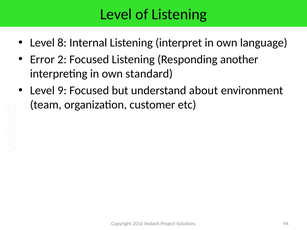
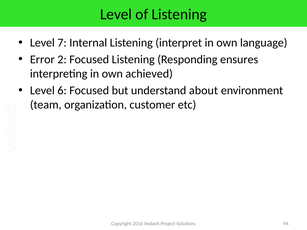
8: 8 -> 7 (62, 43)
another: another -> ensures (239, 60)
standard: standard -> achieved (149, 74)
9: 9 -> 6 (62, 91)
